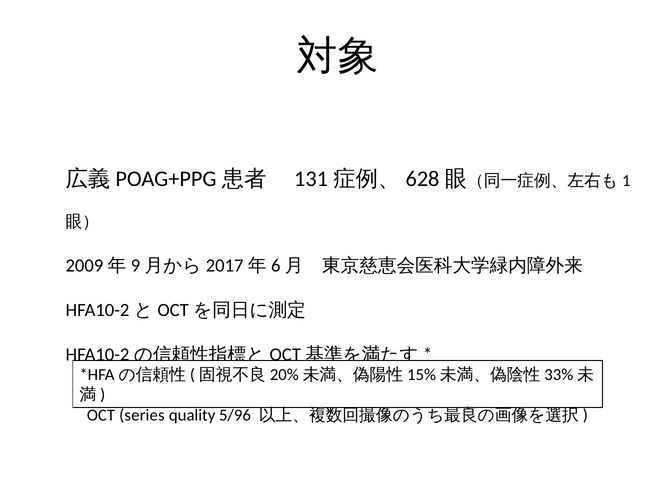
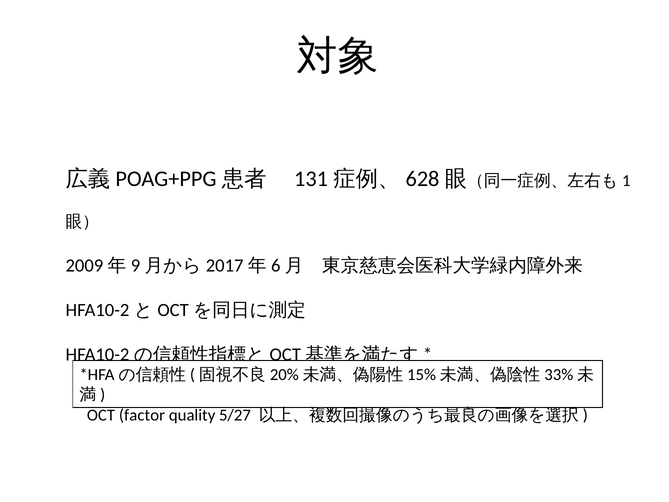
series: series -> factor (142, 415)
5/96: 5/96 -> 5/27 (235, 415)
